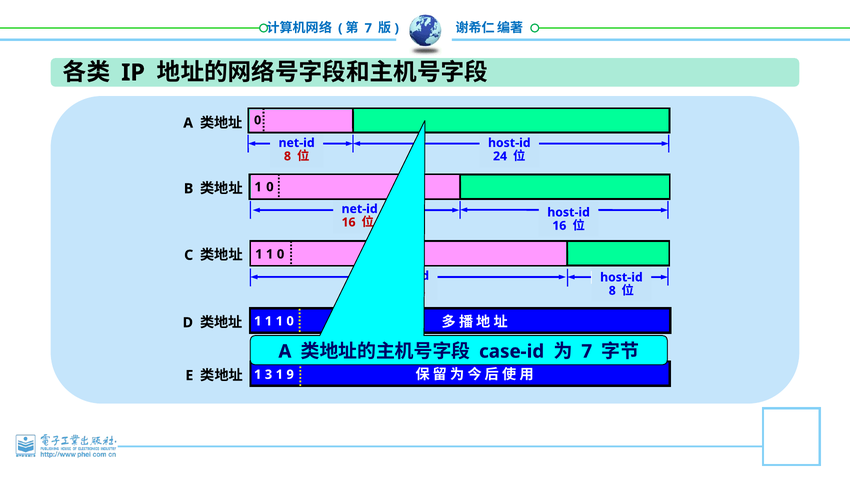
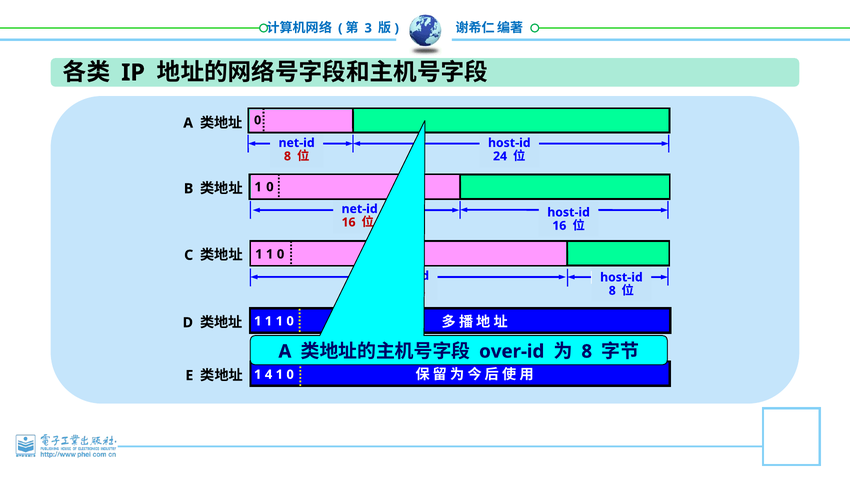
7: 7 -> 3 (368, 28)
case-id: case-id -> over-id (512, 352)
7: 7 -> 8 (587, 352)
3: 3 -> 4 (269, 375)
9: 9 -> 0 (290, 375)
